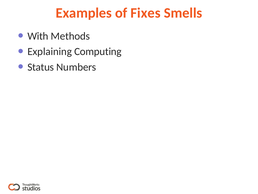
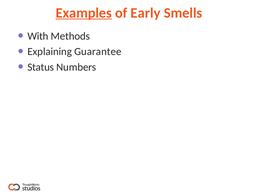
Examples underline: none -> present (84, 13)
Fixes: Fixes -> Early (146, 13)
Computing: Computing -> Guarantee (98, 51)
